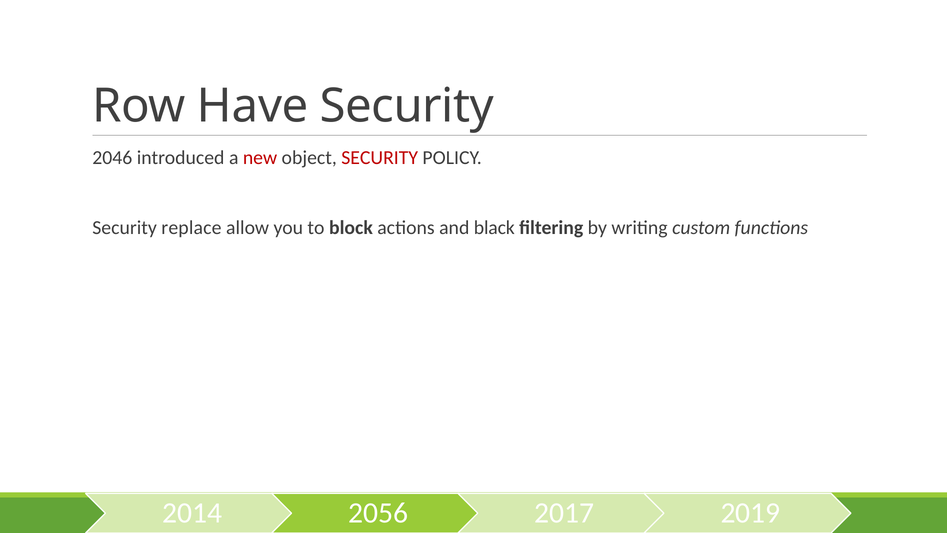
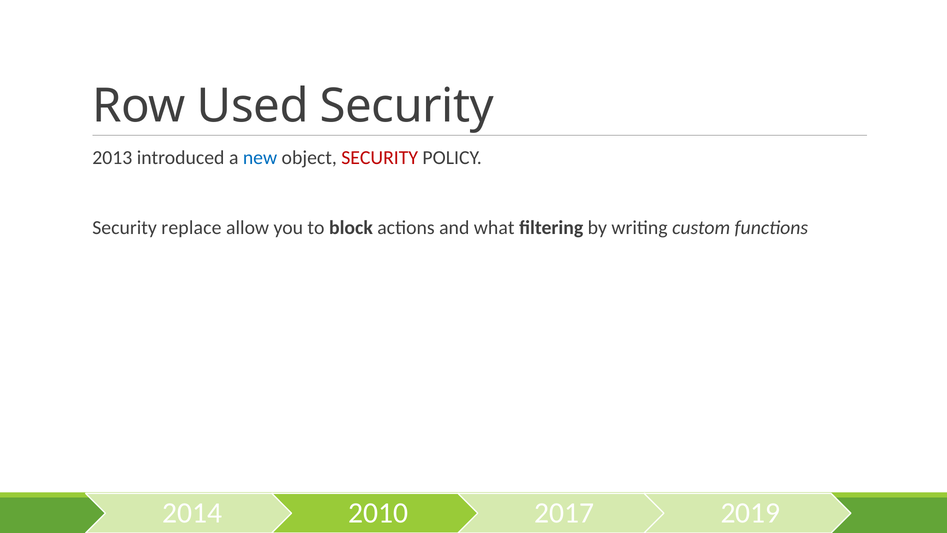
Have: Have -> Used (253, 106)
2046: 2046 -> 2013 (112, 157)
new colour: red -> blue (260, 157)
black: black -> what (494, 228)
2056: 2056 -> 2010 (378, 513)
